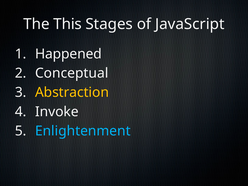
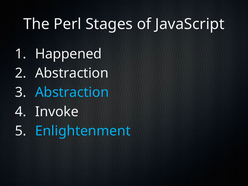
This: This -> Perl (67, 24)
Conceptual: Conceptual -> Abstraction (72, 73)
Abstraction colour: yellow -> light blue (72, 92)
